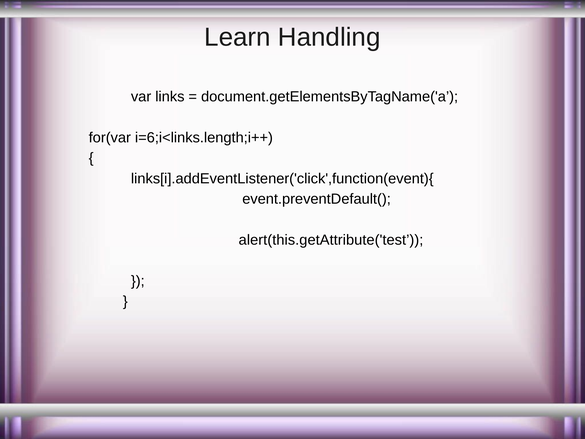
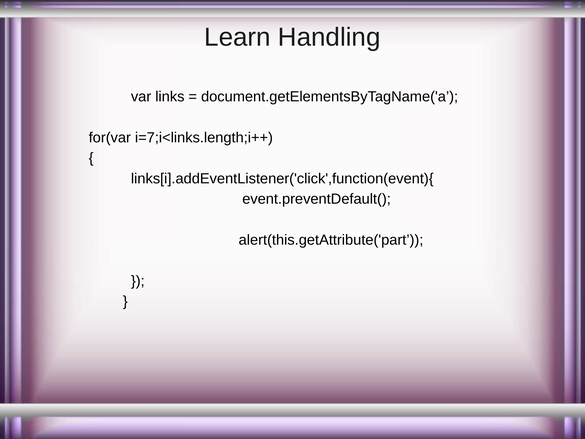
i=6;i<links.length;i++: i=6;i<links.length;i++ -> i=7;i<links.length;i++ (204, 138)
alert(this.getAttribute('test: alert(this.getAttribute('test -> alert(this.getAttribute('part (331, 240)
